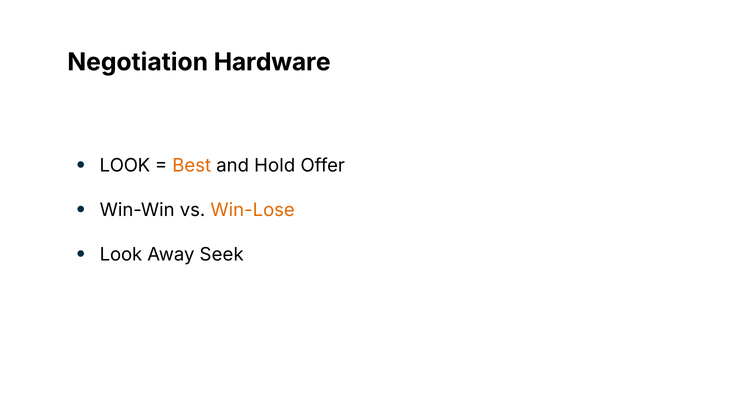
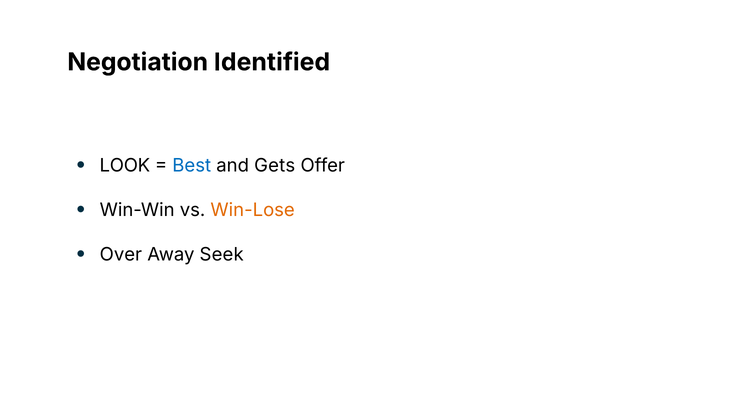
Hardware: Hardware -> Identified (272, 62)
Best colour: orange -> blue (192, 166)
Hold: Hold -> Gets (275, 166)
Look: Look -> Over (121, 254)
